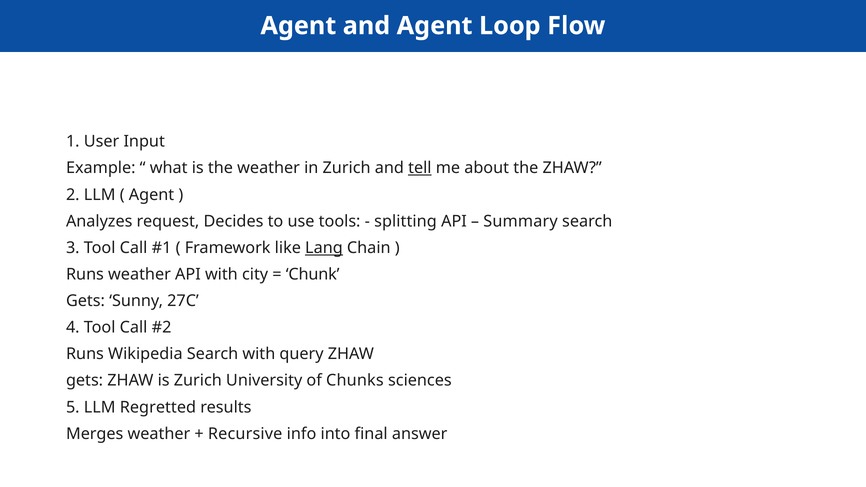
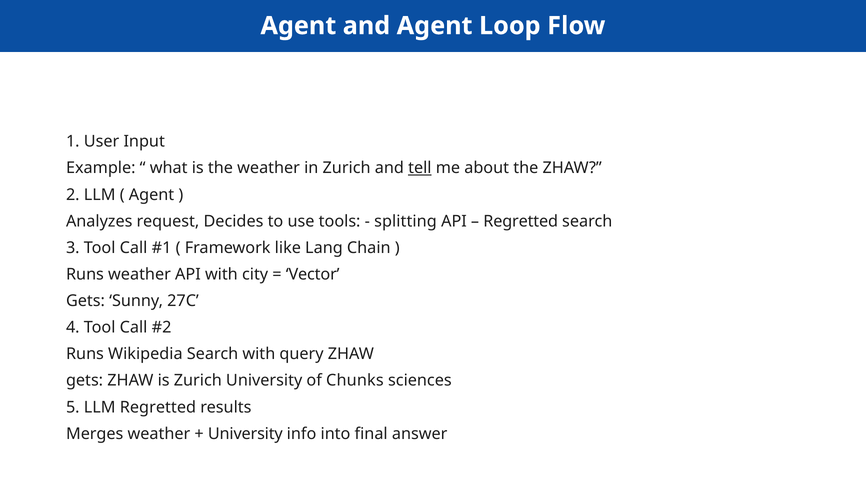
Summary: Summary -> Regretted (521, 221)
Lang underline: present -> none (324, 248)
Chunk: Chunk -> Vector (313, 274)
Recursive: Recursive -> University (245, 434)
